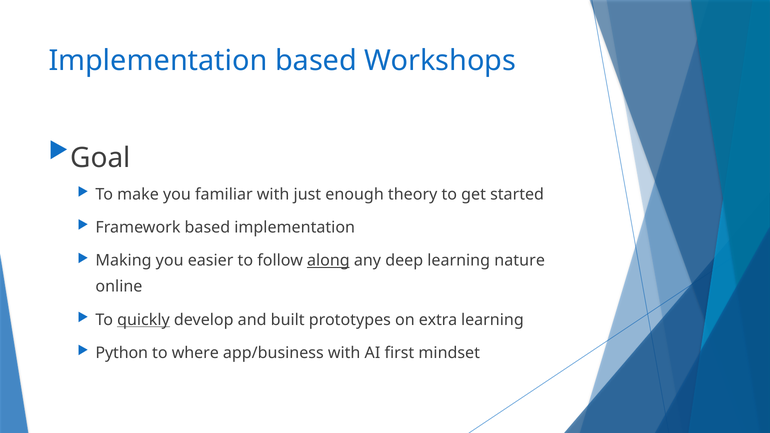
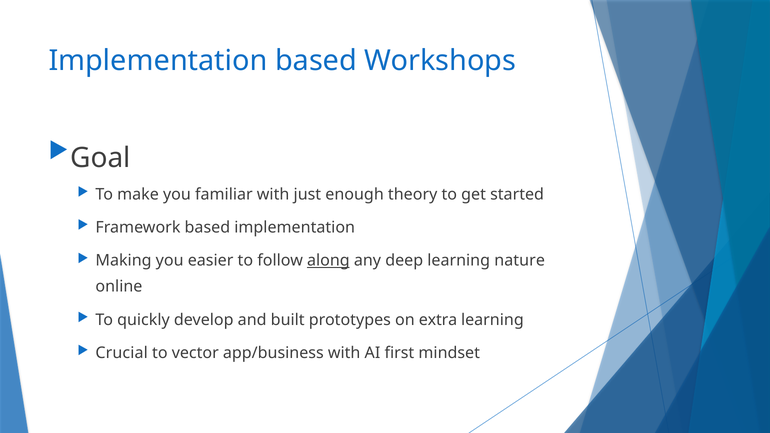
quickly underline: present -> none (143, 320)
Python: Python -> Crucial (122, 353)
where: where -> vector (195, 353)
